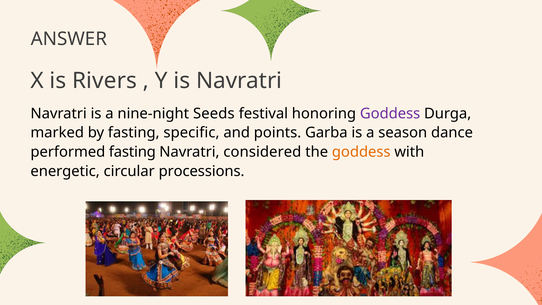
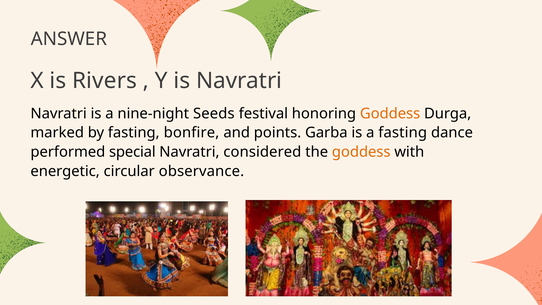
Goddess colour: purple -> orange (390, 113)
specific: specific -> bonfire (191, 133)
a season: season -> fasting (403, 133)
performed fasting: fasting -> special (132, 152)
processions: processions -> observance (201, 171)
